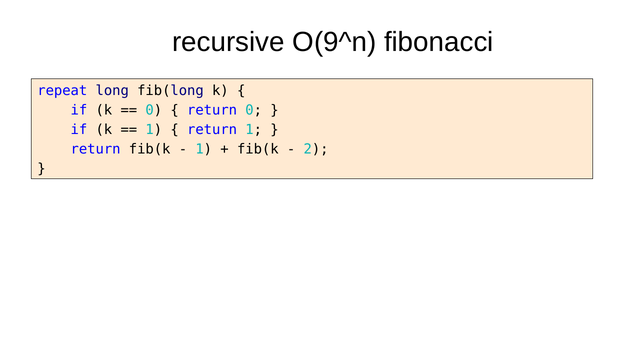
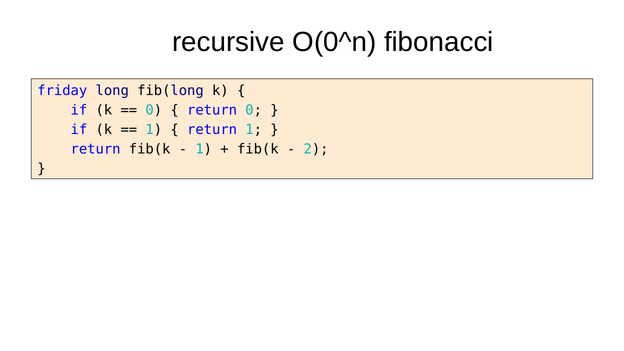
O(9^n: O(9^n -> O(0^n (334, 42)
repeat: repeat -> friday (62, 91)
